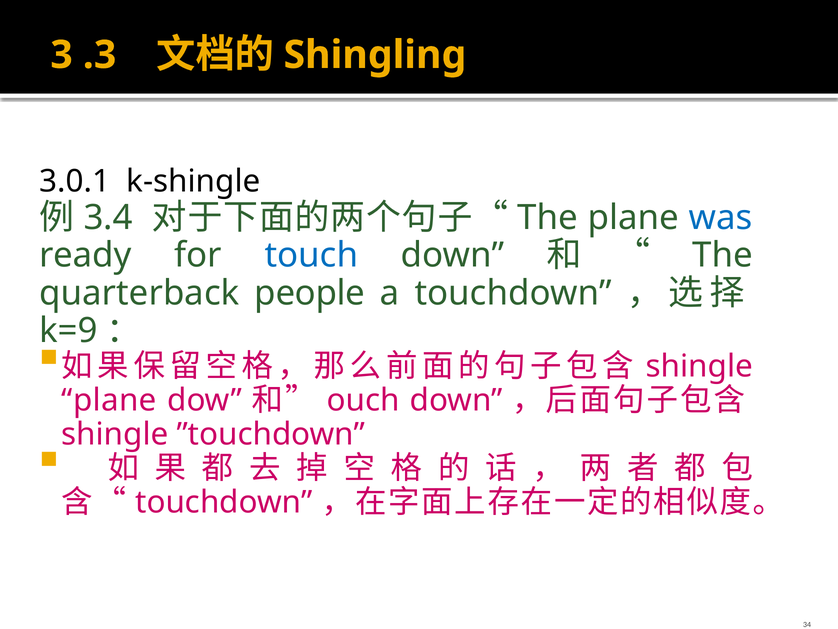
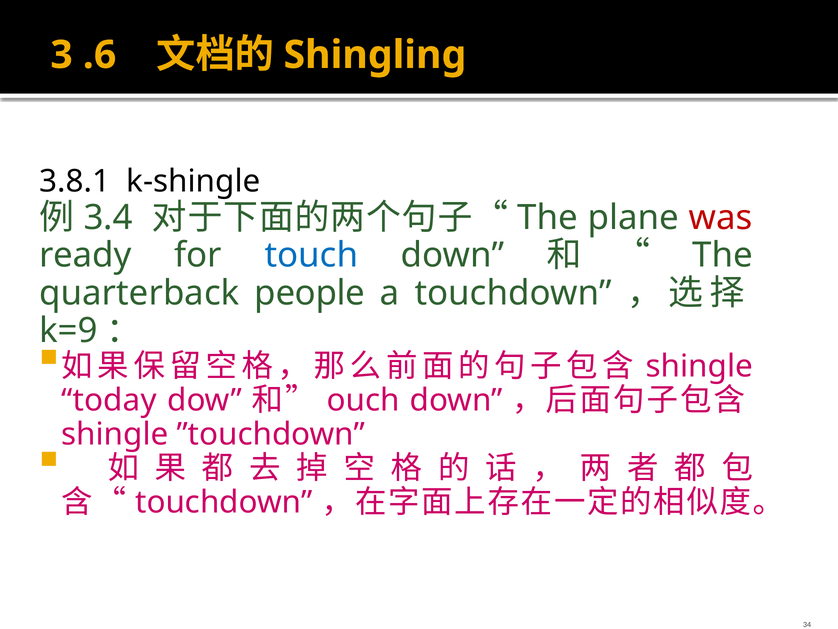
.3: .3 -> .6 (100, 55)
3.0.1: 3.0.1 -> 3.8.1 (75, 181)
was colour: blue -> red (721, 217)
plane: plane -> today (109, 400)
